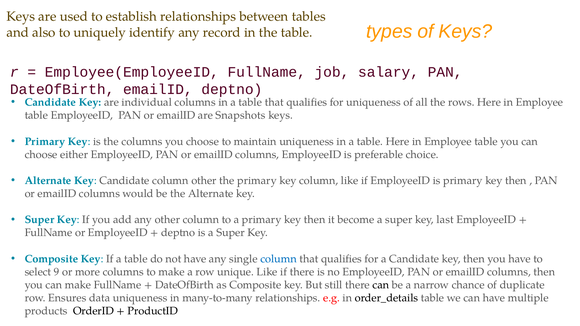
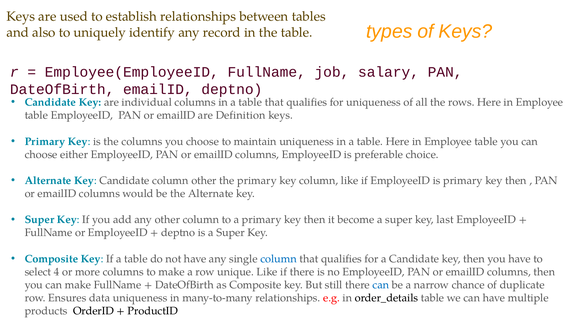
Snapshots: Snapshots -> Definition (241, 115)
9: 9 -> 4 (57, 272)
can colour: black -> blue (381, 285)
